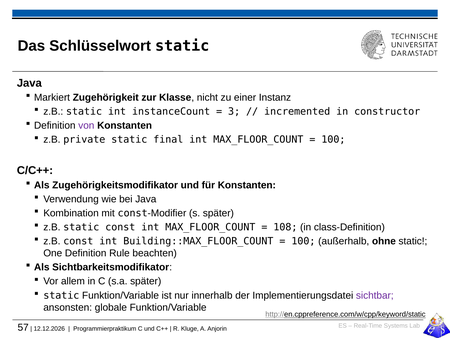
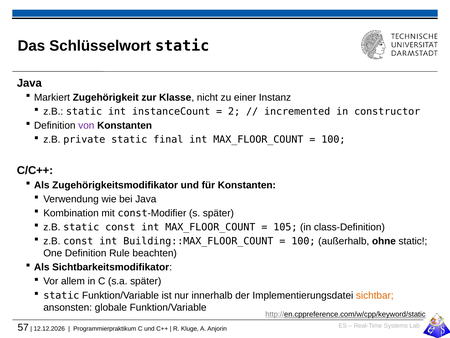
3: 3 -> 2 (234, 111)
108: 108 -> 105 (285, 227)
sichtbar colour: purple -> orange (375, 295)
